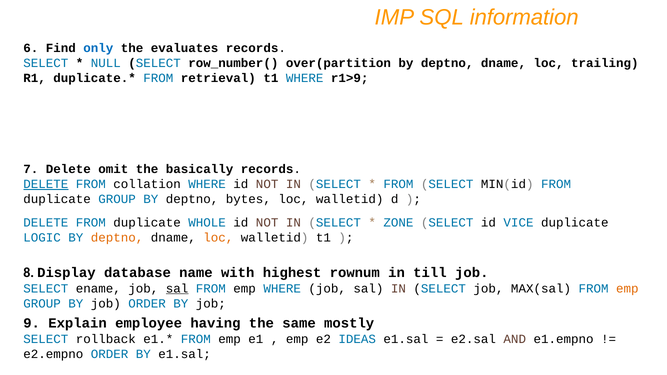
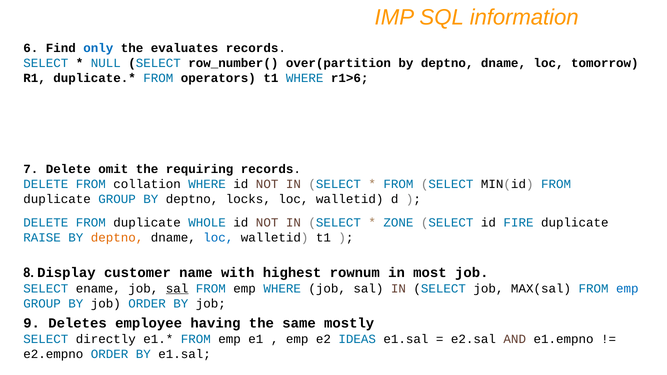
trailing: trailing -> tomorrow (605, 63)
retrieval: retrieval -> operators (218, 78)
r1>9: r1>9 -> r1>6 (350, 78)
basically: basically -> requiring (200, 169)
DELETE underline: present -> none (46, 184)
bytes: bytes -> locks (248, 199)
VICE: VICE -> FIRE (519, 222)
LOGIC: LOGIC -> RAISE (42, 238)
loc colour: orange -> blue (218, 238)
database: database -> customer (137, 273)
till: till -> most (430, 273)
emp colour: orange -> blue (627, 289)
Explain: Explain -> Deletes (78, 323)
rollback: rollback -> directly (106, 339)
